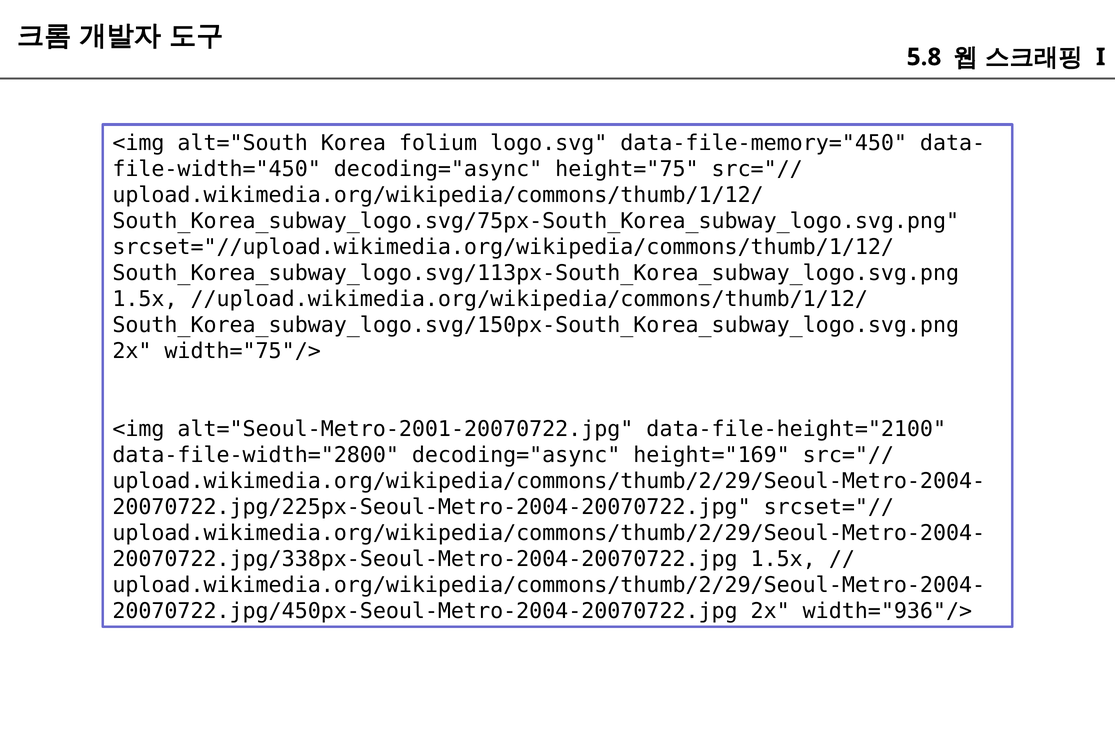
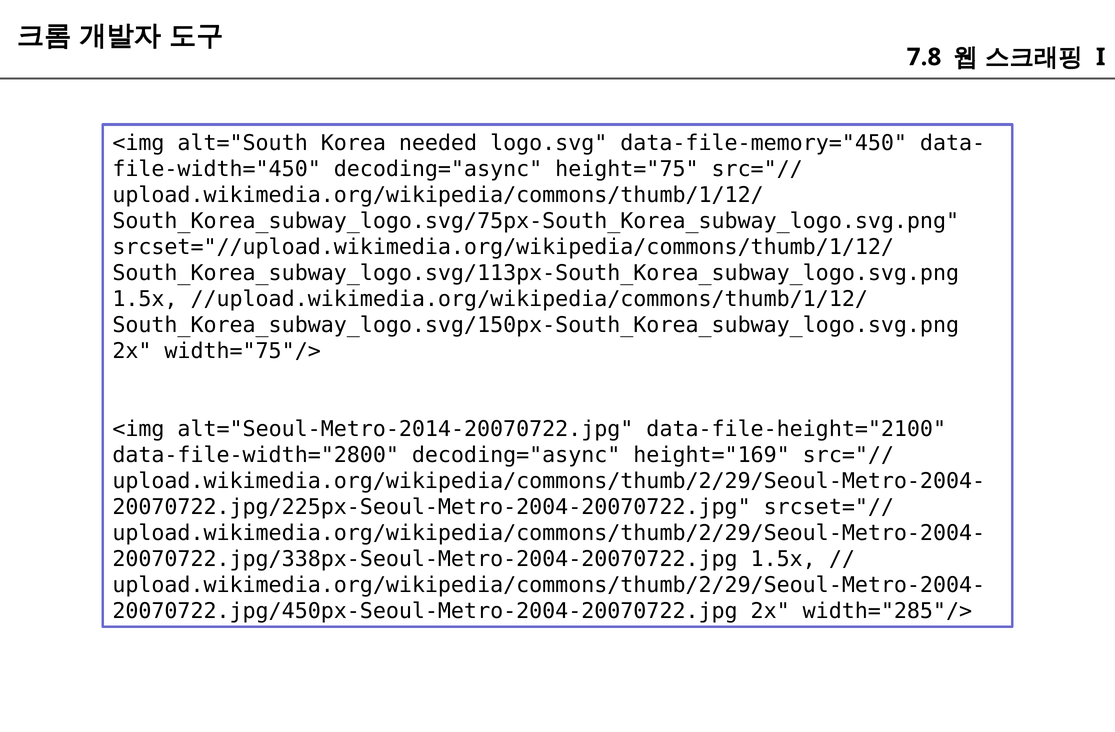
5.8: 5.8 -> 7.8 (924, 57)
folium: folium -> needed (438, 143)
alt="Seoul-Metro-2001-20070722.jpg: alt="Seoul-Metro-2001-20070722.jpg -> alt="Seoul-Metro-2014-20070722.jpg (405, 429)
width="936"/>: width="936"/> -> width="285"/> (887, 612)
